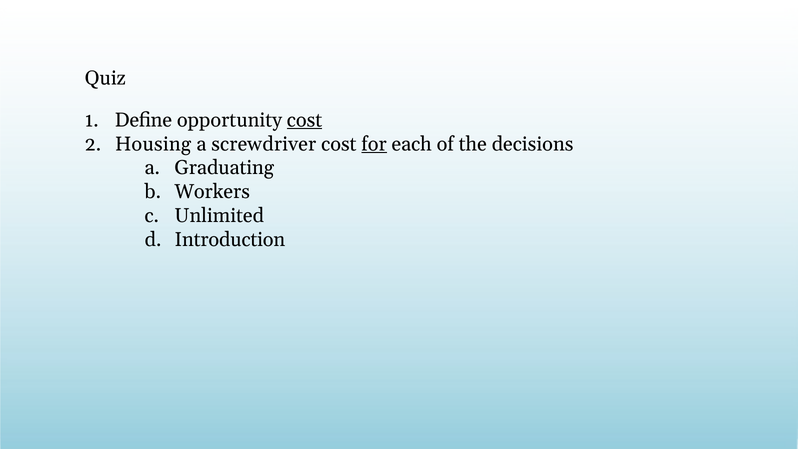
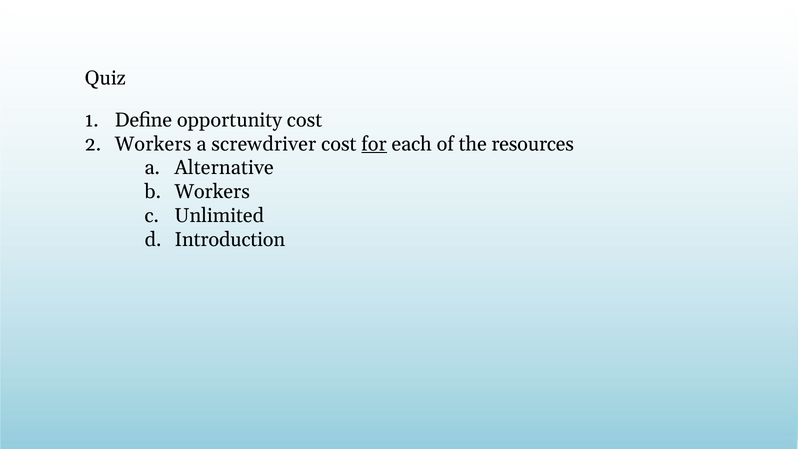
cost underline: present -> none (305, 120)
Housing: Housing -> Workers (153, 144)
decisions: decisions -> resources (533, 144)
Graduating: Graduating -> Alternative (224, 168)
